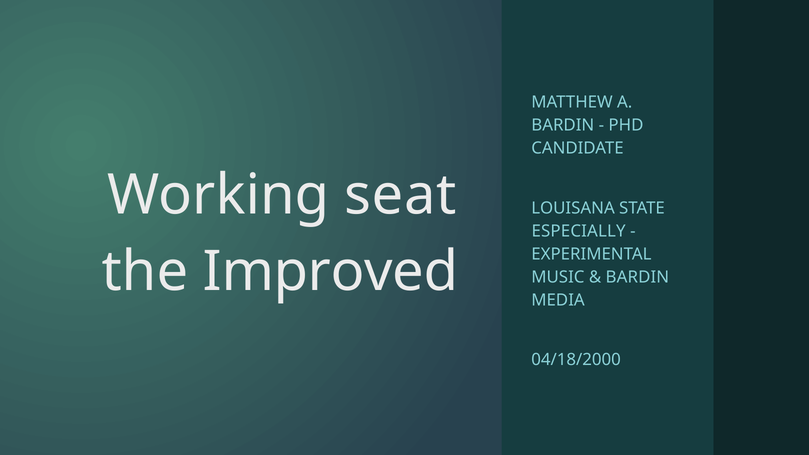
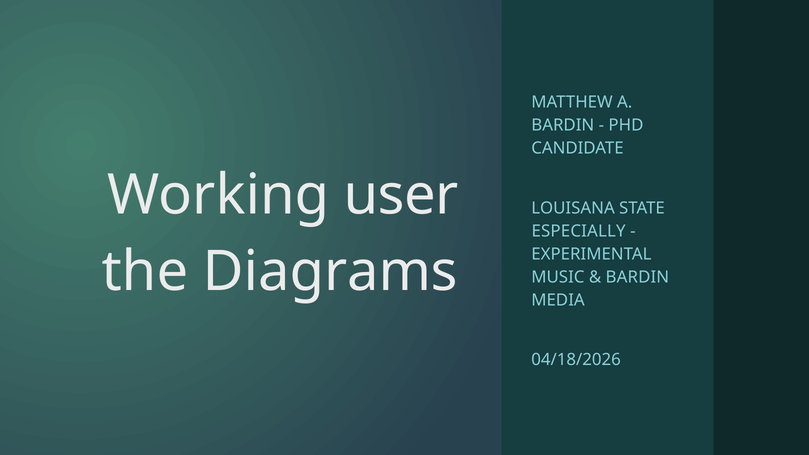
seat: seat -> user (401, 195)
Improved: Improved -> Diagrams (330, 272)
04/18/2000: 04/18/2000 -> 04/18/2026 (576, 360)
